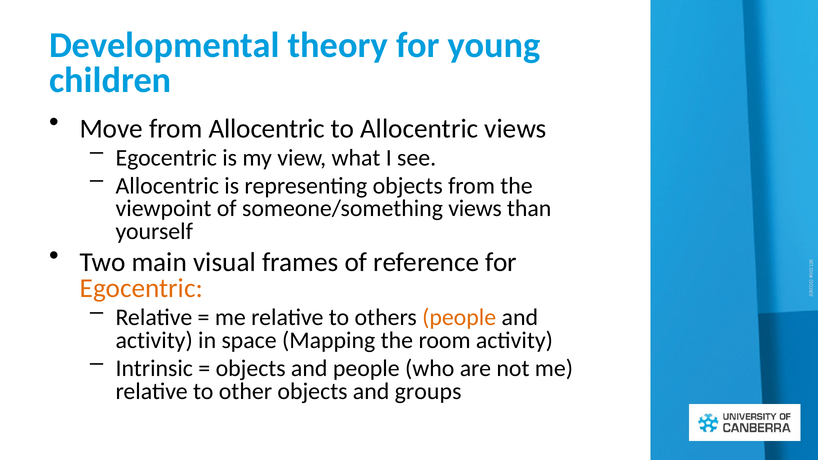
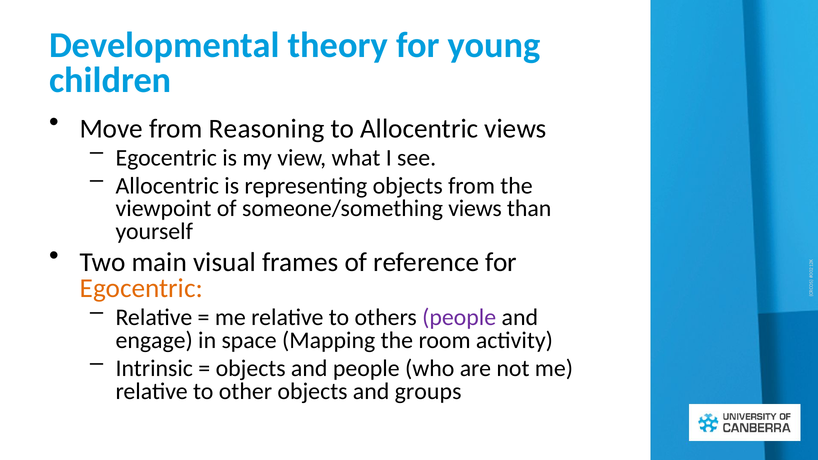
from Allocentric: Allocentric -> Reasoning (267, 129)
people colour: orange -> purple (459, 318)
activity: activity -> engage (154, 341)
